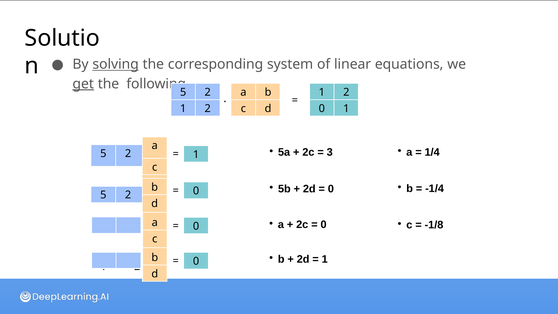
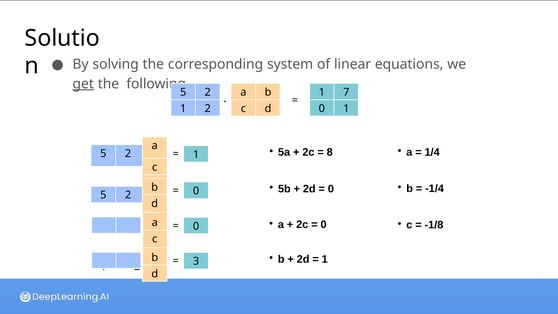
solving underline: present -> none (116, 64)
2: 2 -> 7 (346, 92)
3: 3 -> 8 (330, 152)
0: 0 -> 3 (196, 261)
